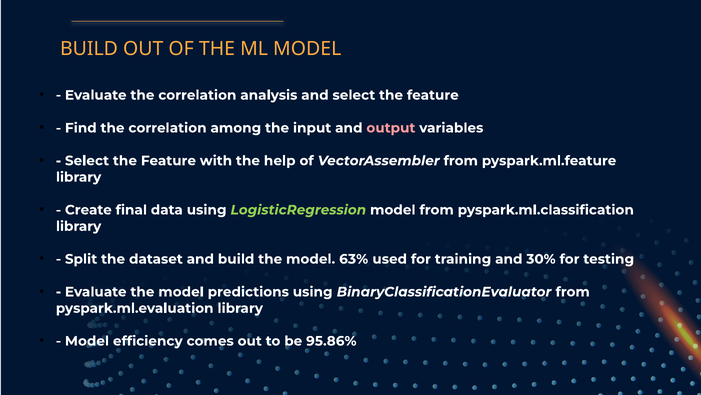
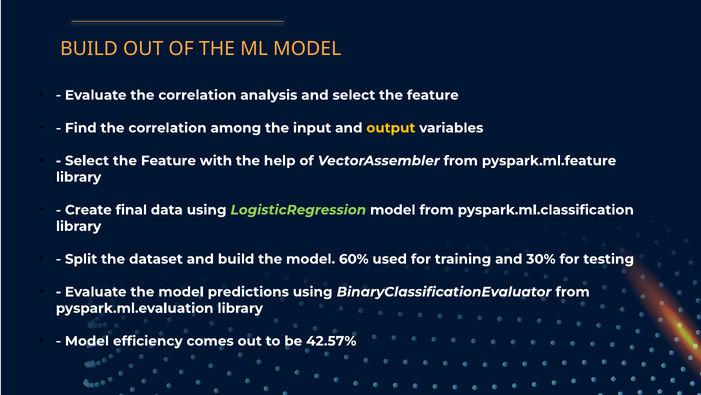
output colour: pink -> yellow (391, 128)
63%: 63% -> 60% (354, 259)
95.86%: 95.86% -> 42.57% (331, 341)
